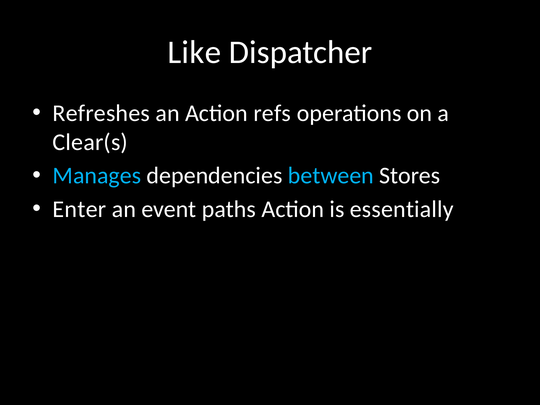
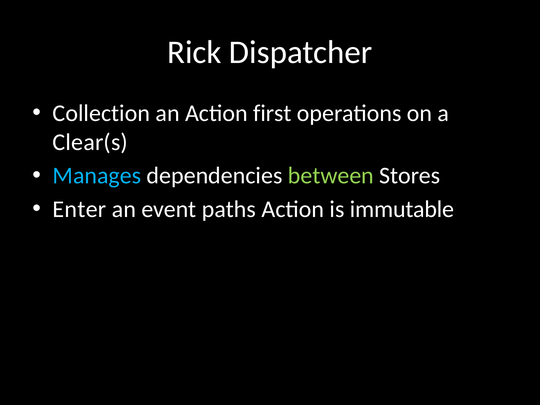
Like: Like -> Rick (194, 52)
Refreshes: Refreshes -> Collection (101, 113)
refs: refs -> first (272, 113)
between colour: light blue -> light green (331, 176)
essentially: essentially -> immutable (402, 209)
